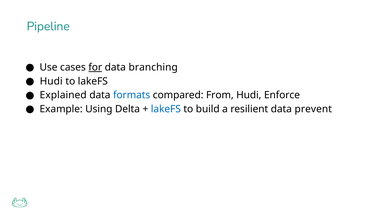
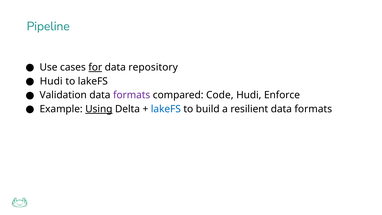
branching: branching -> repository (153, 67)
Explained: Explained -> Validation (63, 95)
formats colour: blue -> purple (132, 95)
From: From -> Code (220, 95)
Using underline: none -> present (99, 109)
resilient data prevent: prevent -> formats (313, 109)
